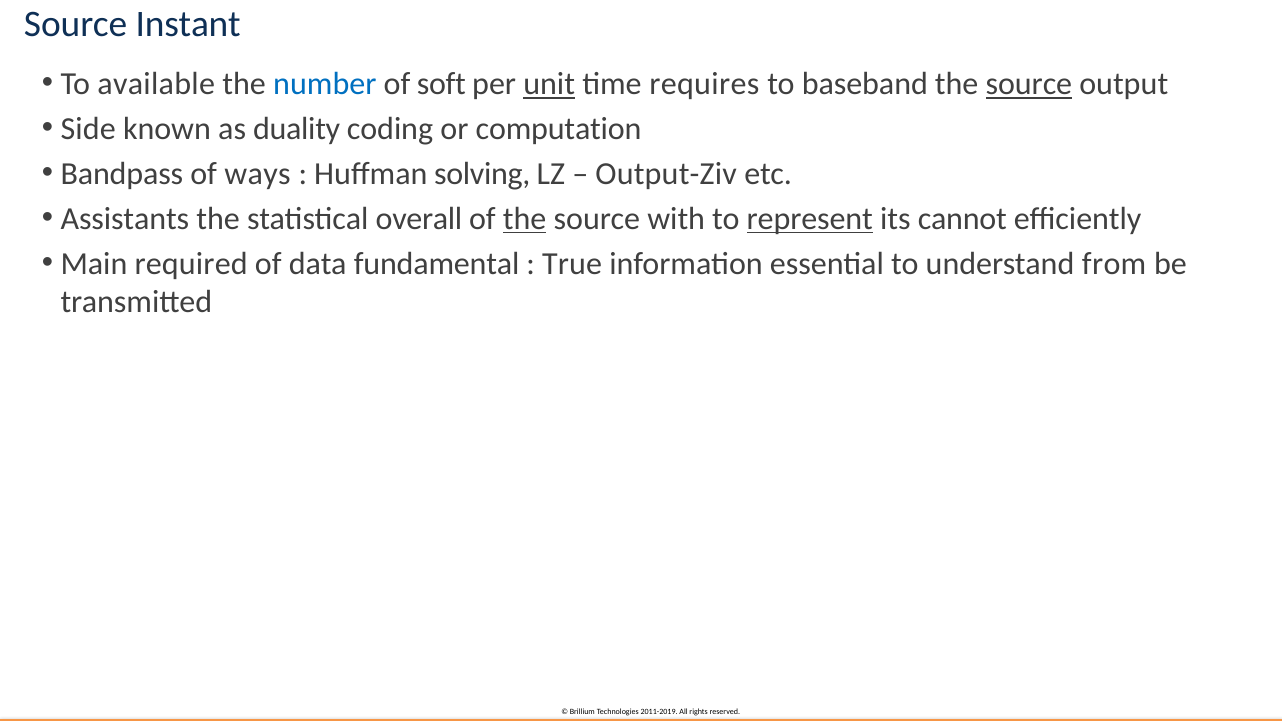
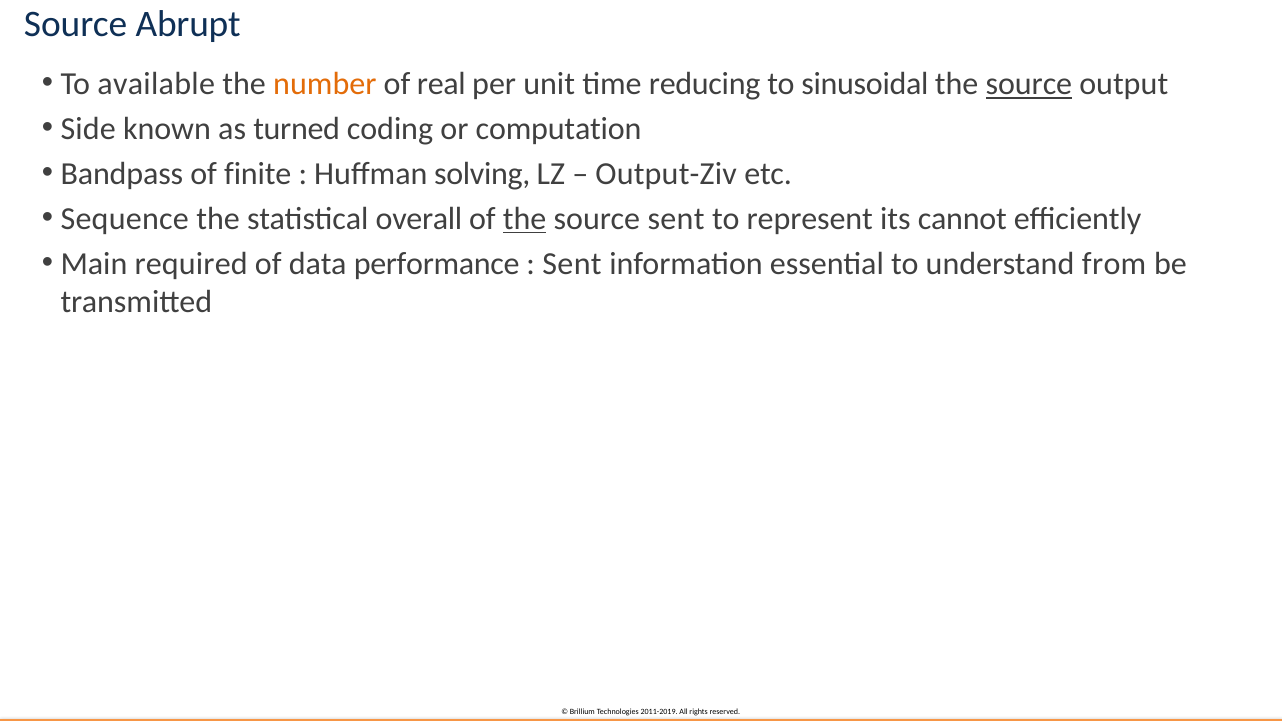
Instant: Instant -> Abrupt (188, 24)
number colour: blue -> orange (325, 84)
soft: soft -> real (441, 84)
unit underline: present -> none (549, 84)
requires: requires -> reducing (705, 84)
baseband: baseband -> sinusoidal (865, 84)
duality: duality -> turned (297, 129)
ways: ways -> finite (258, 174)
Assistants: Assistants -> Sequence (125, 219)
source with: with -> sent (676, 219)
represent underline: present -> none (810, 219)
fundamental: fundamental -> performance (437, 264)
True: True -> Sent (572, 264)
